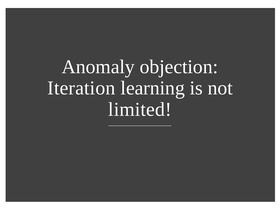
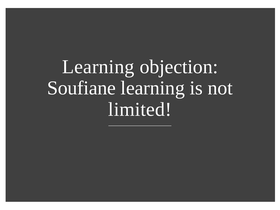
Anomaly: Anomaly -> Learning (98, 67)
Iteration: Iteration -> Soufiane (81, 88)
